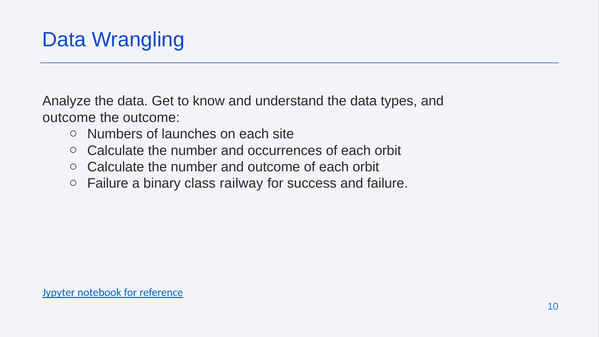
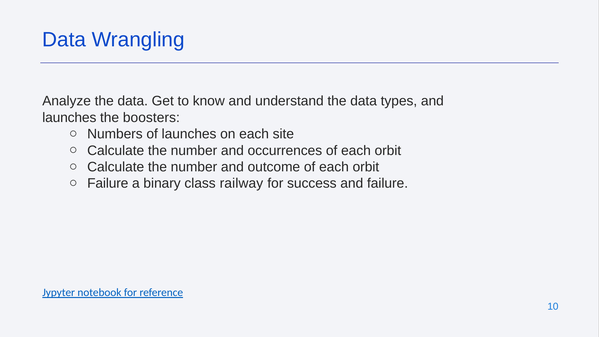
outcome: outcome -> launches (69, 118)
the outcome: outcome -> boosters (151, 118)
